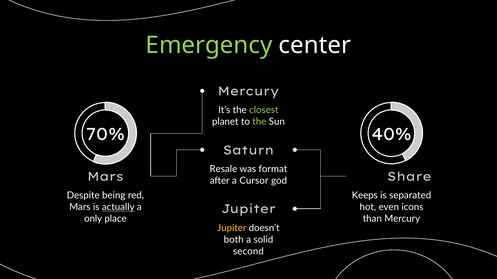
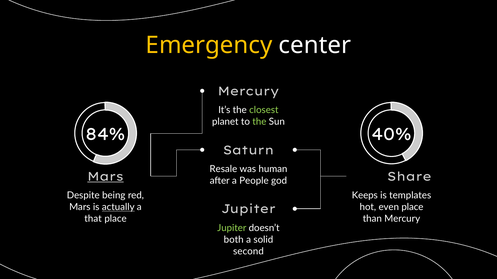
Emergency colour: light green -> yellow (209, 45)
70%: 70% -> 84% (106, 135)
format: format -> human (273, 169)
Mars underline: none -> present (105, 177)
Cursor: Cursor -> People (254, 181)
separated: separated -> templates (410, 196)
even icons: icons -> place (412, 207)
only: only -> that (93, 219)
Jupiter colour: yellow -> light green (232, 229)
